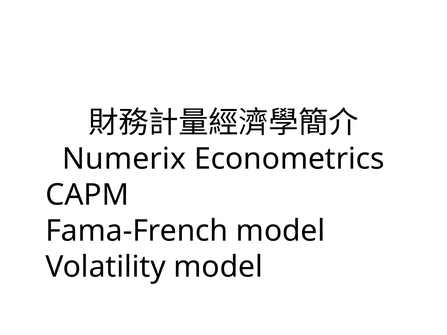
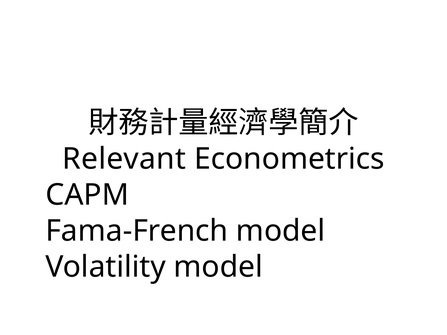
Numerix: Numerix -> Relevant (124, 159)
